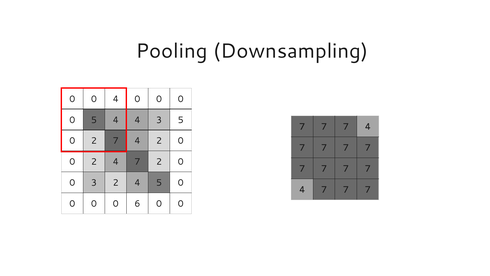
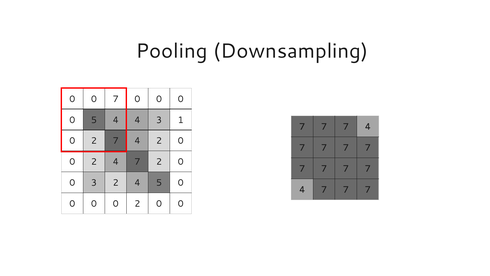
4: 4 -> 7 (116, 99)
3 5: 5 -> 1 (181, 120)
0 0 0 6: 6 -> 2 (137, 204)
